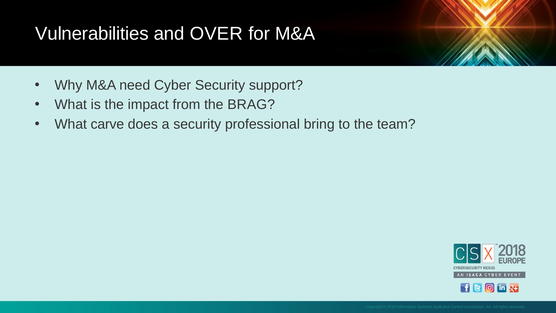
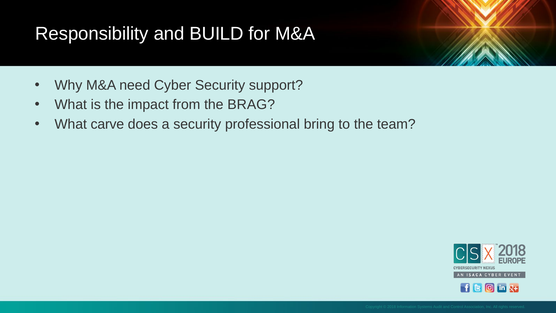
Vulnerabilities: Vulnerabilities -> Responsibility (92, 34)
OVER: OVER -> BUILD (217, 34)
